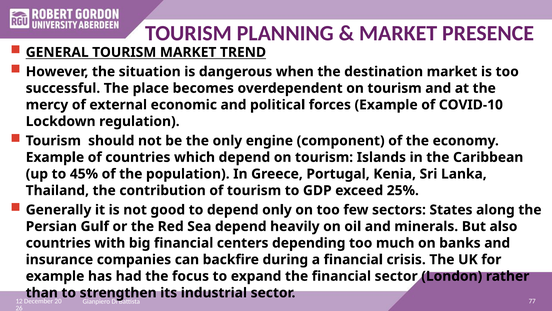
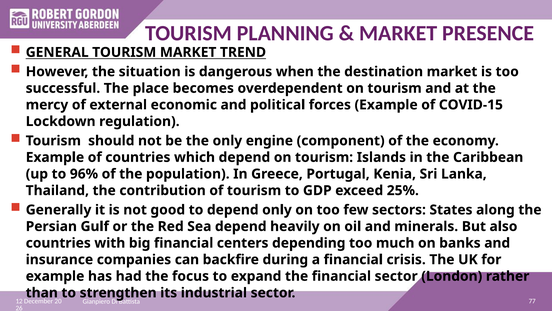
COVID-10: COVID-10 -> COVID-15 (471, 105)
45%: 45% -> 96% (84, 174)
